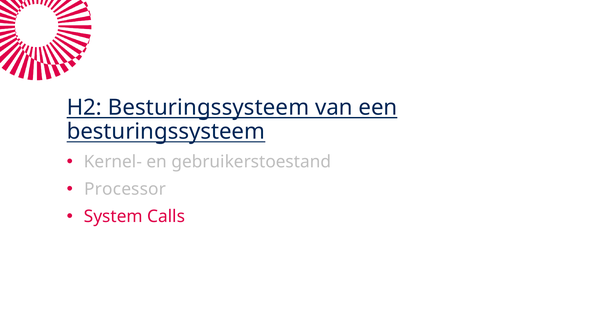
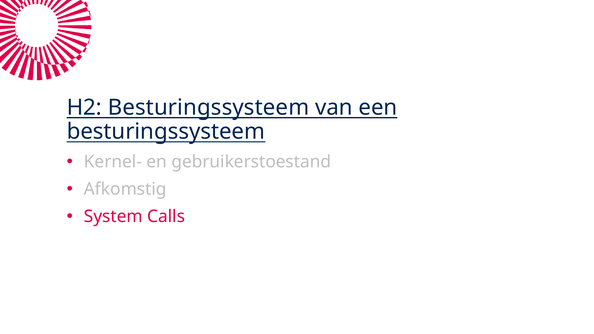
Processor: Processor -> Afkomstig (125, 189)
